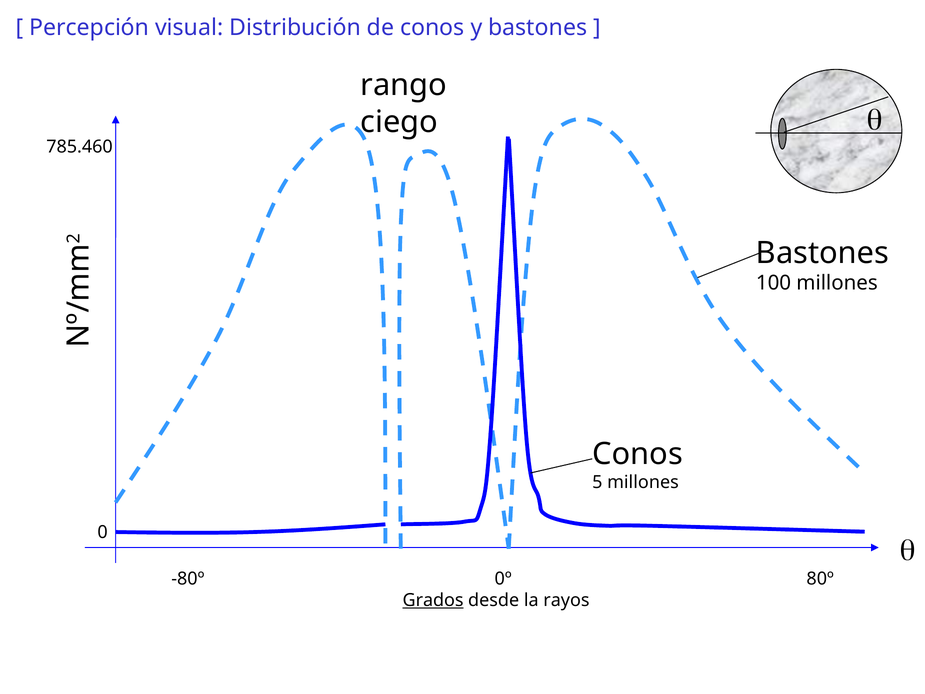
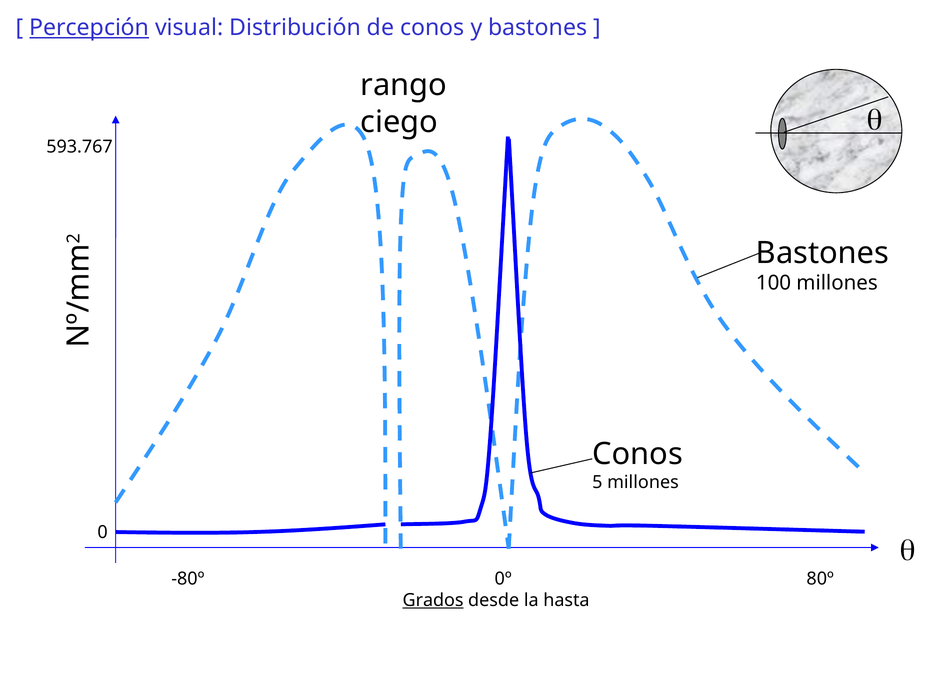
Percepción underline: none -> present (89, 28)
785.460: 785.460 -> 593.767 (80, 147)
rayos: rayos -> hasta (566, 600)
